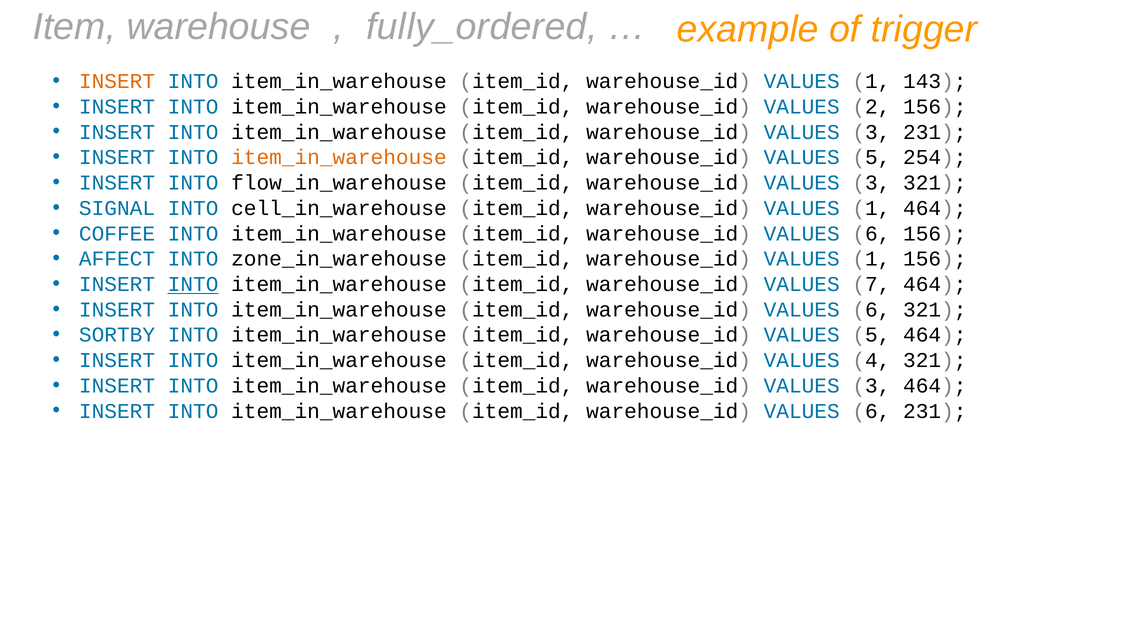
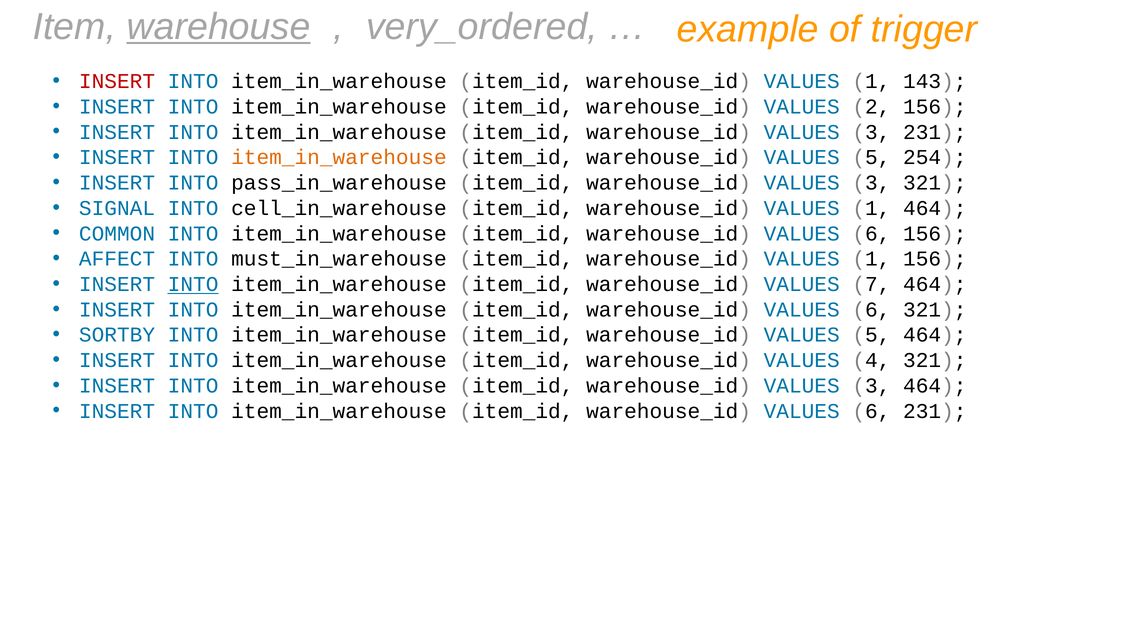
warehouse underline: none -> present (219, 27)
fully_ordered: fully_ordered -> very_ordered (482, 27)
INSERT colour: orange -> red (117, 81)
flow_in_warehouse: flow_in_warehouse -> pass_in_warehouse (339, 183)
COFFEE: COFFEE -> COMMON (117, 234)
zone_in_warehouse: zone_in_warehouse -> must_in_warehouse (339, 259)
